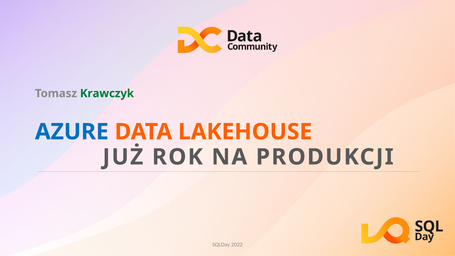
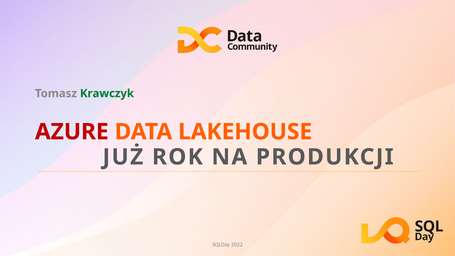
AZURE colour: blue -> red (72, 132)
